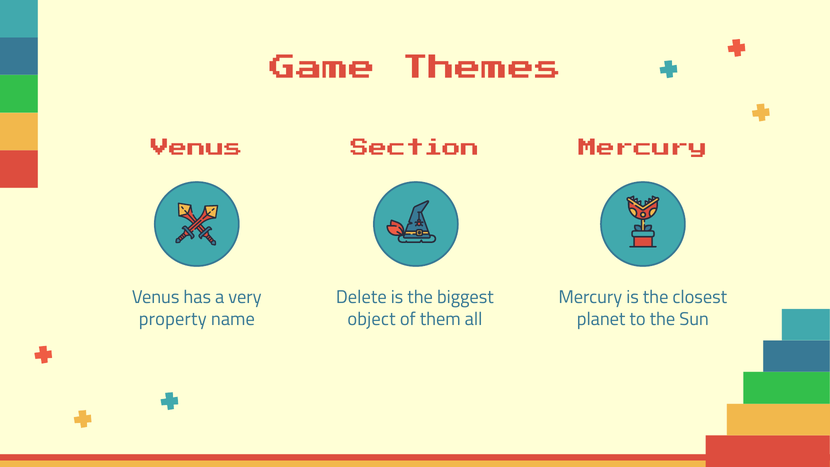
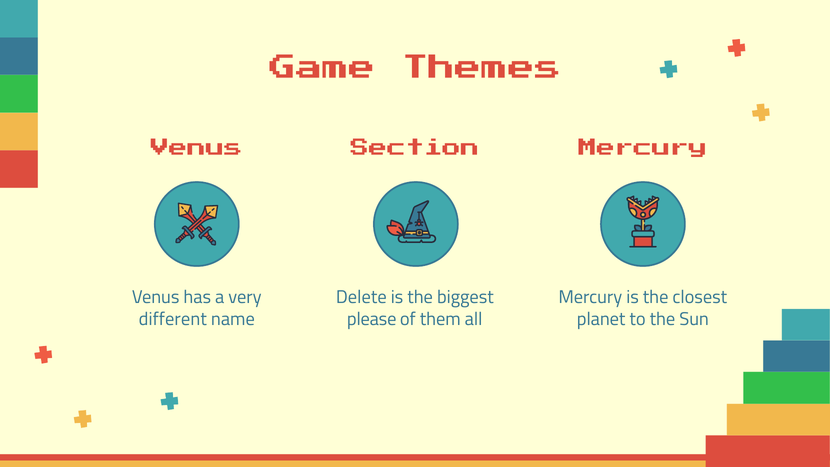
property: property -> different (173, 319)
object: object -> please (372, 319)
